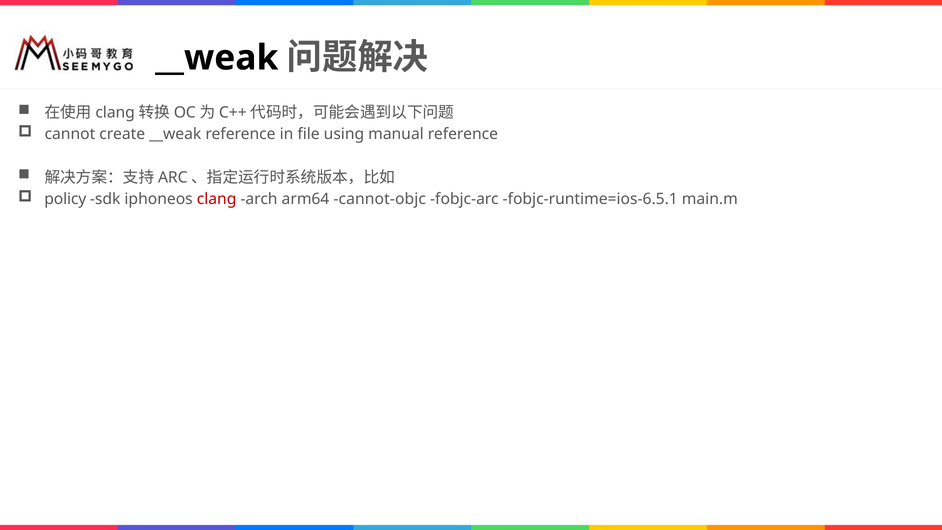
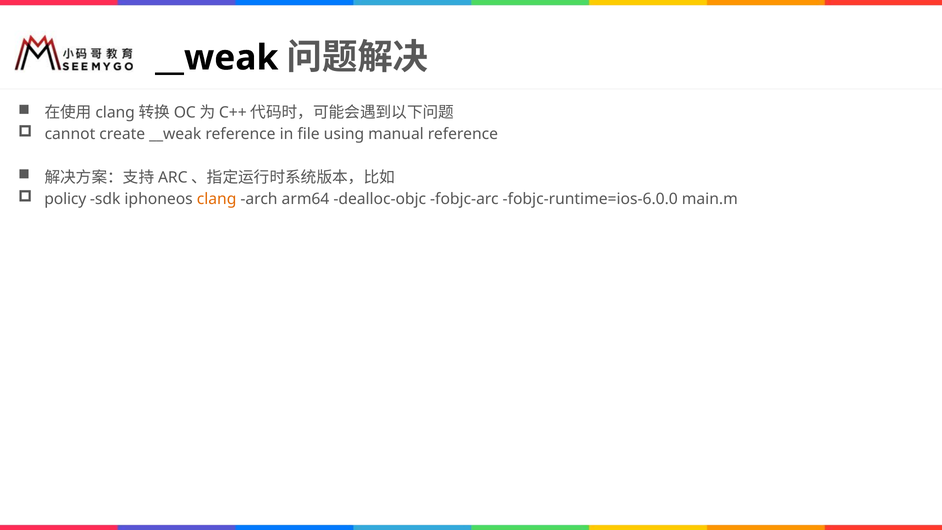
clang colour: red -> orange (217, 199)
cannot-objc: cannot-objc -> dealloc-objc (380, 199)
fobjc-runtime=ios-6.5.1: fobjc-runtime=ios-6.5.1 -> fobjc-runtime=ios-6.0.0 (590, 199)
